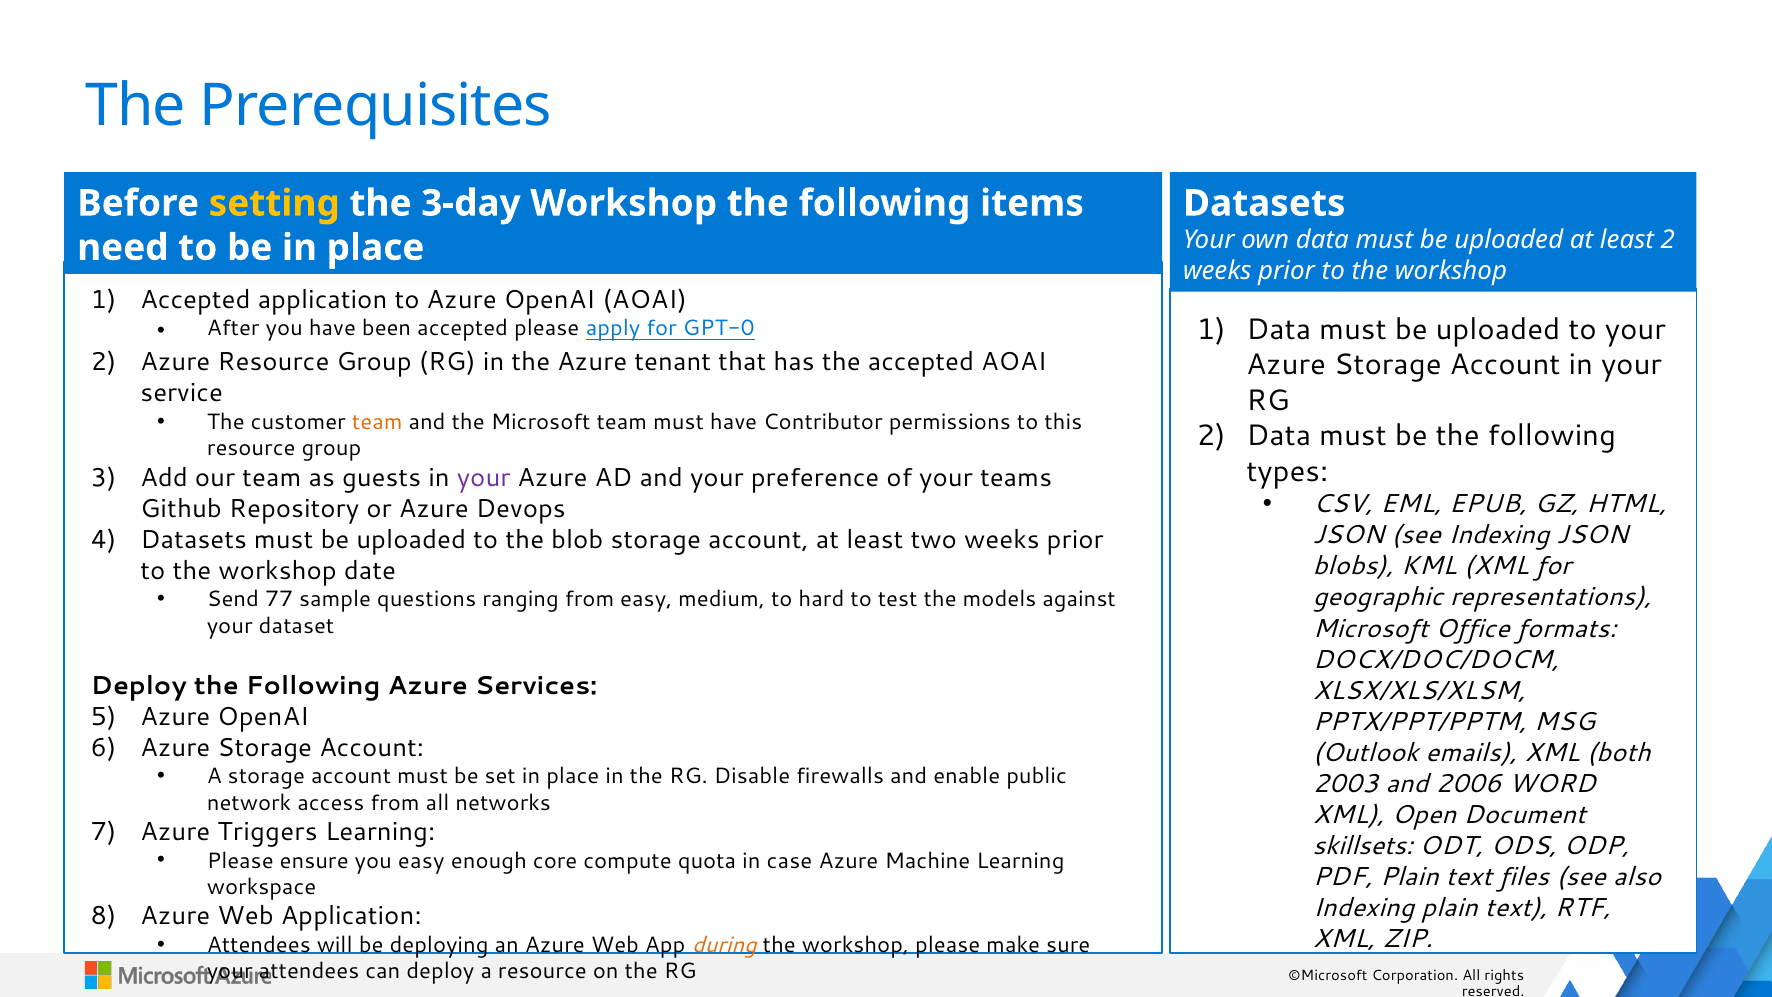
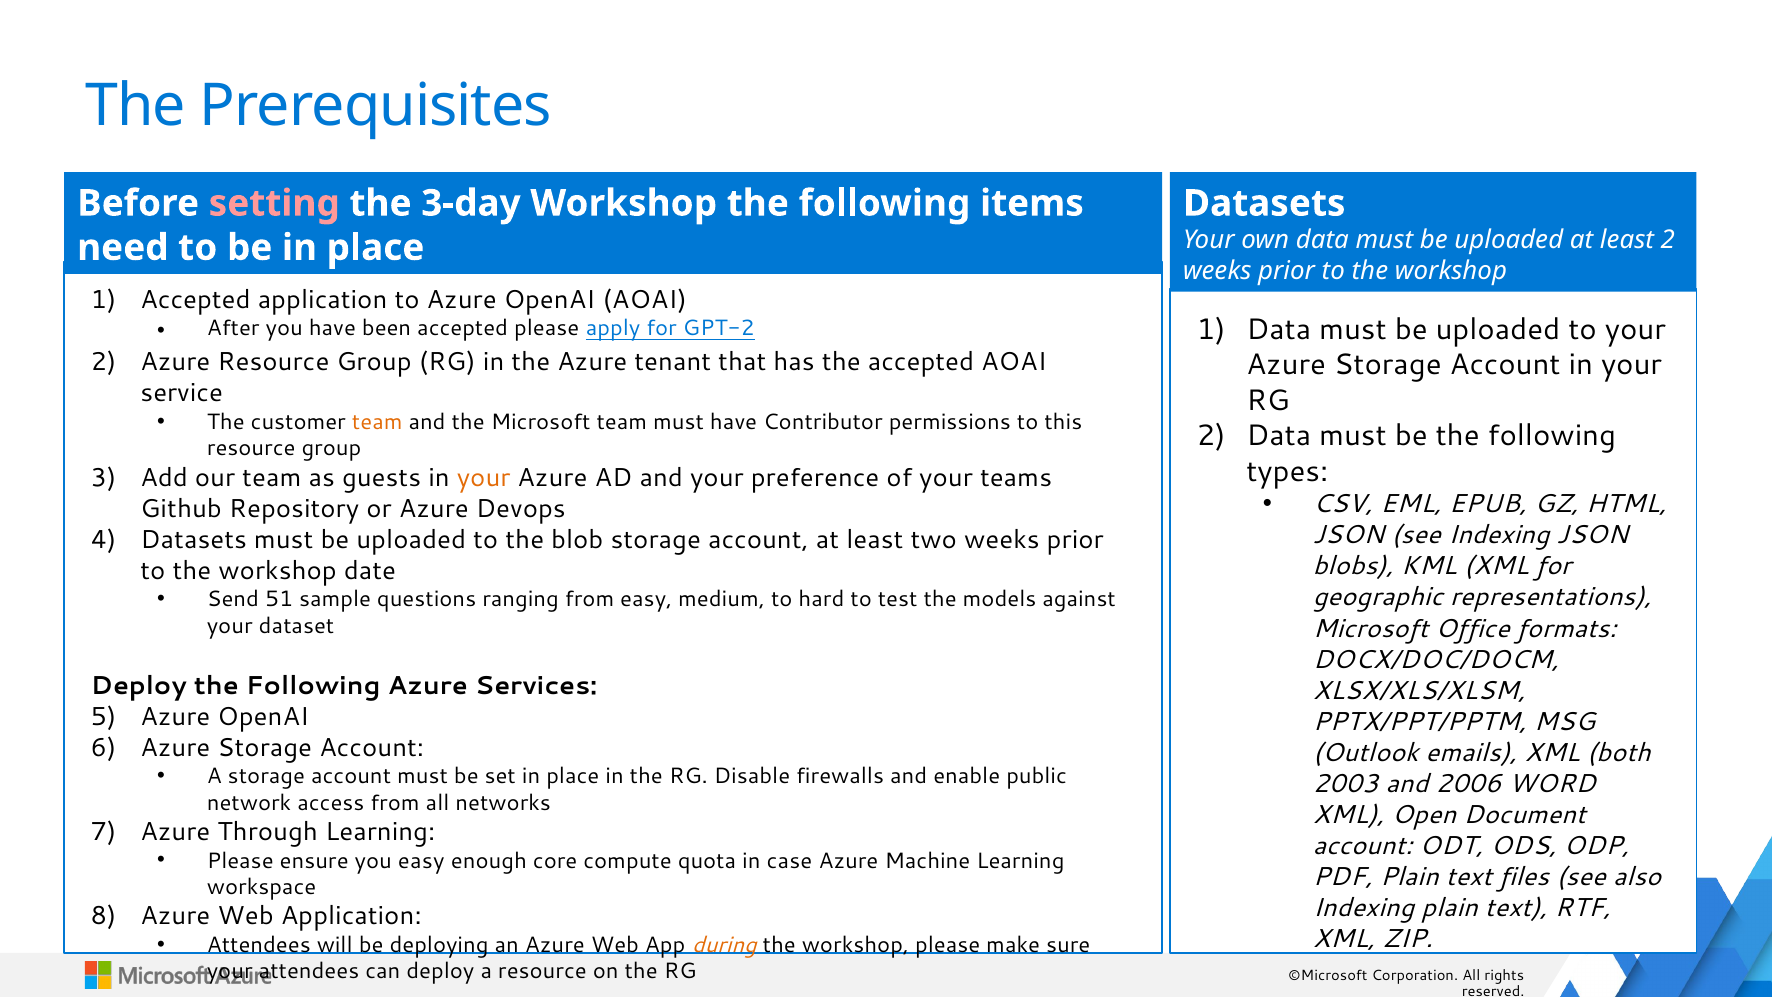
setting colour: yellow -> pink (274, 203)
GPT-0: GPT-0 -> GPT-2 (719, 329)
your colour: purple -> orange (484, 477)
77: 77 -> 51 (279, 599)
Triggers: Triggers -> Through (268, 832)
skillsets: skillsets -> account (1363, 846)
